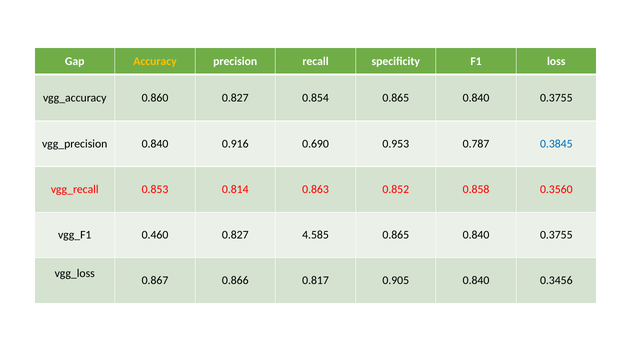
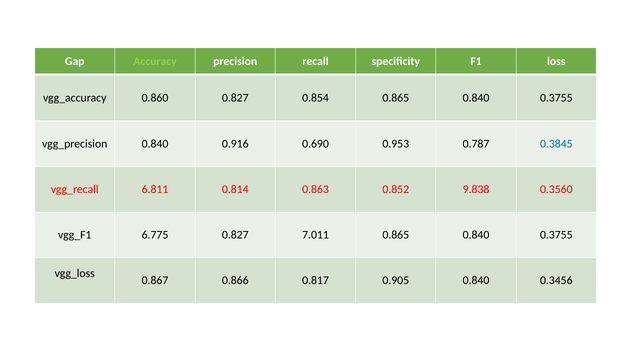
Accuracy colour: yellow -> light green (155, 61)
0.853: 0.853 -> 6.811 (155, 189)
0.858: 0.858 -> 9.838 (476, 189)
0.460: 0.460 -> 6.775 (155, 235)
4.585: 4.585 -> 7.011 (316, 235)
